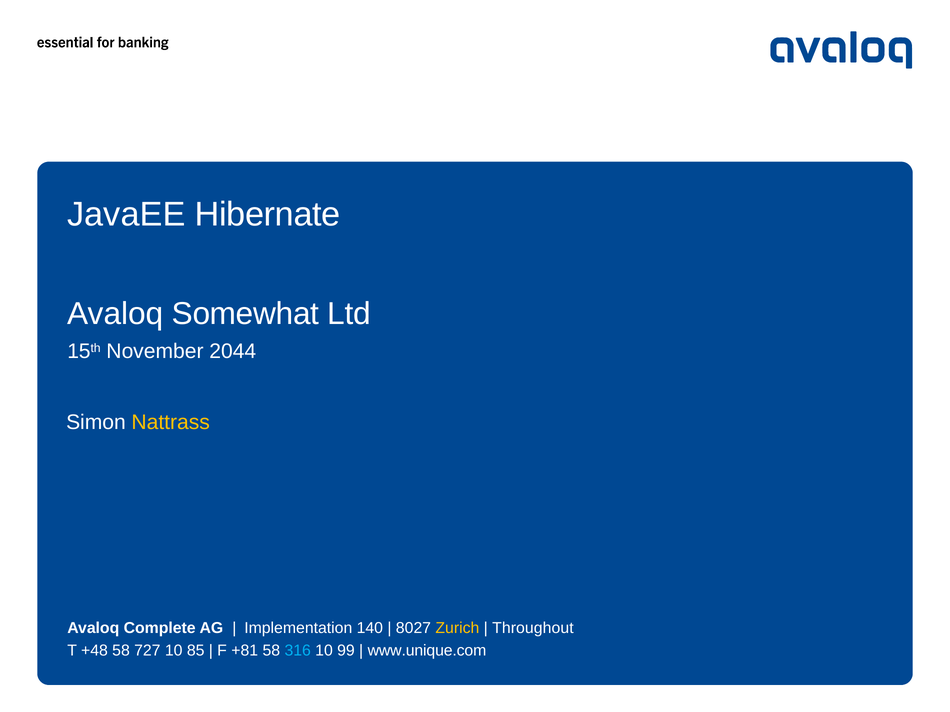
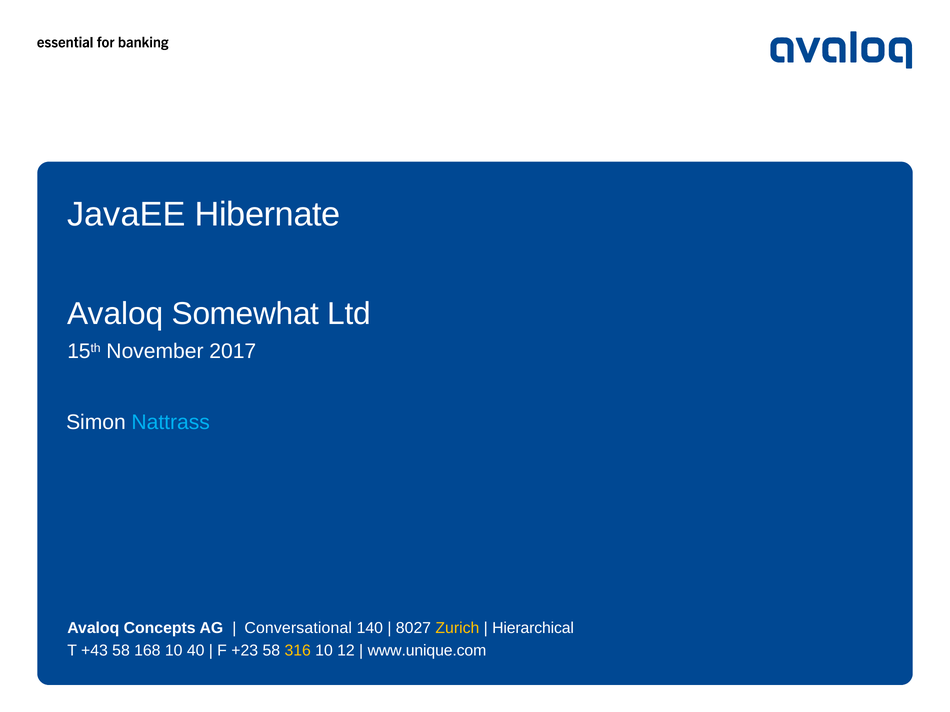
2044: 2044 -> 2017 (233, 352)
Nattrass colour: yellow -> light blue (171, 423)
Complete: Complete -> Concepts (160, 629)
Implementation: Implementation -> Conversational (298, 629)
Throughout: Throughout -> Hierarchical (533, 629)
+48: +48 -> +43 (94, 651)
727: 727 -> 168 (147, 651)
85: 85 -> 40 (196, 651)
+81: +81 -> +23 (245, 651)
316 colour: light blue -> yellow (298, 651)
99: 99 -> 12 (346, 651)
